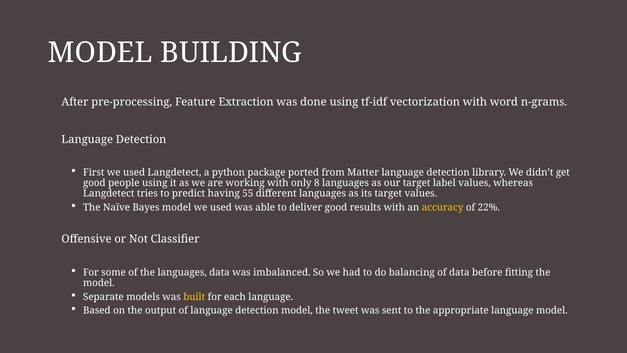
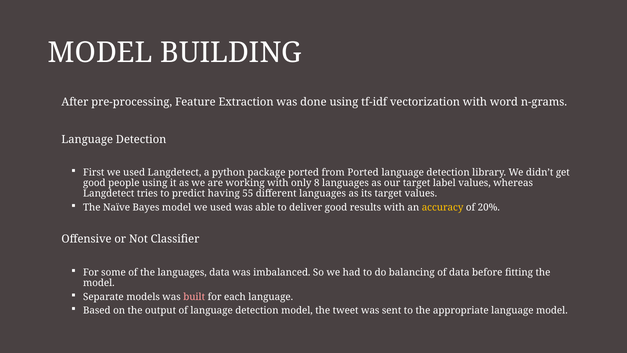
from Matter: Matter -> Ported (363, 172)
22%: 22% -> 20% (489, 207)
built colour: yellow -> pink (194, 297)
